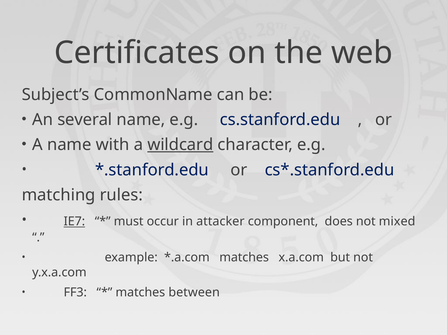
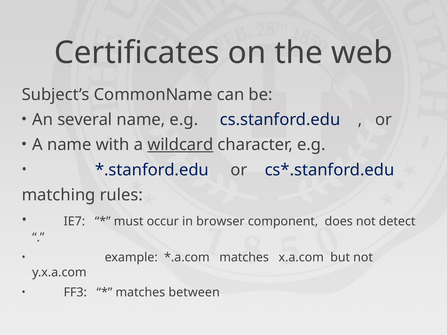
IE7 underline: present -> none (74, 222)
attacker: attacker -> browser (220, 222)
mixed: mixed -> detect (397, 222)
